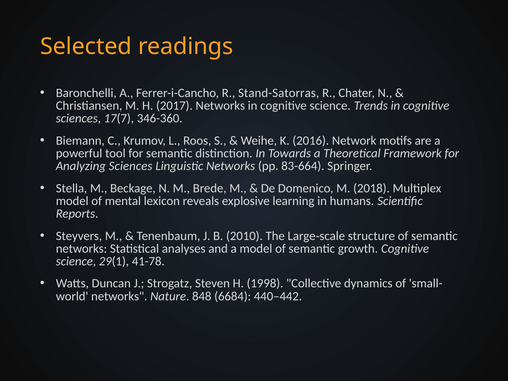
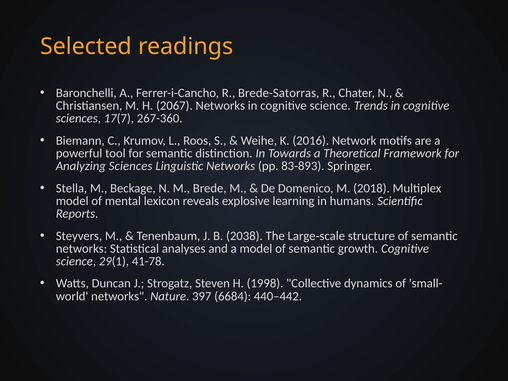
Stand-Satorras: Stand-Satorras -> Brede-Satorras (279, 93)
2017: 2017 -> 2067 (174, 106)
346-360: 346-360 -> 267-360 (160, 118)
83-664: 83-664 -> 83-893 (303, 166)
2010: 2010 -> 2038 (244, 236)
848: 848 -> 397 (202, 296)
